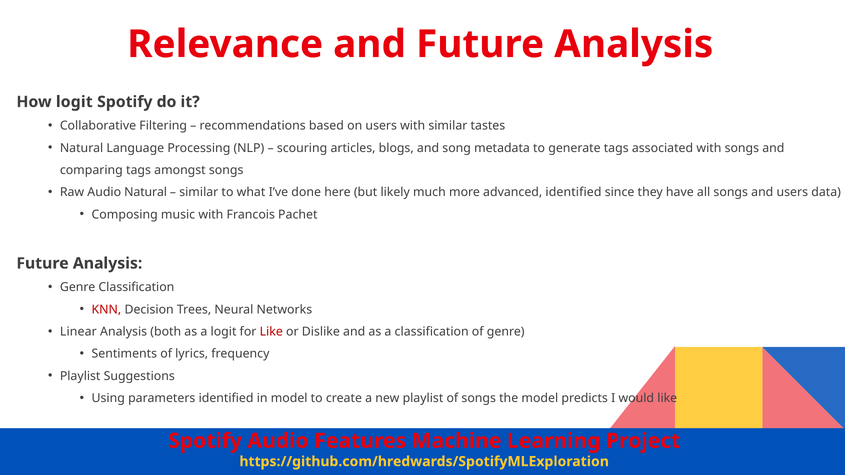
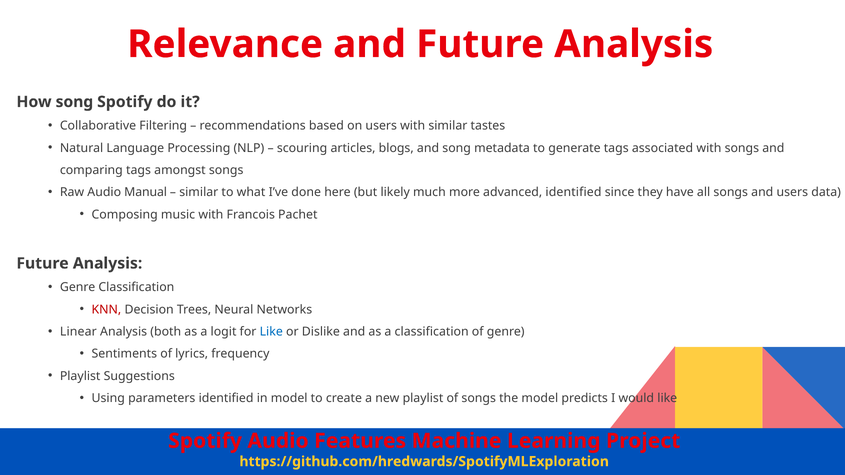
How logit: logit -> song (74, 102)
Audio Natural: Natural -> Manual (146, 192)
Like colour: red -> blue (271, 332)
